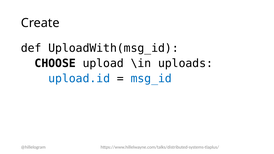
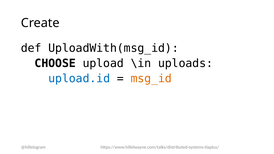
msg_id colour: blue -> orange (151, 79)
